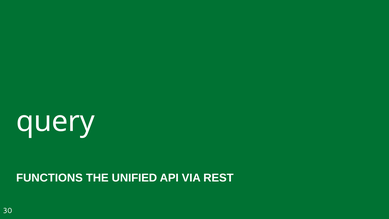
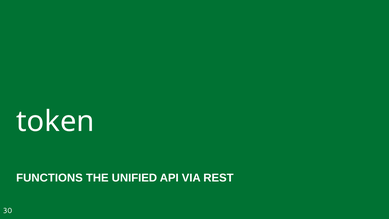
query: query -> token (55, 121)
